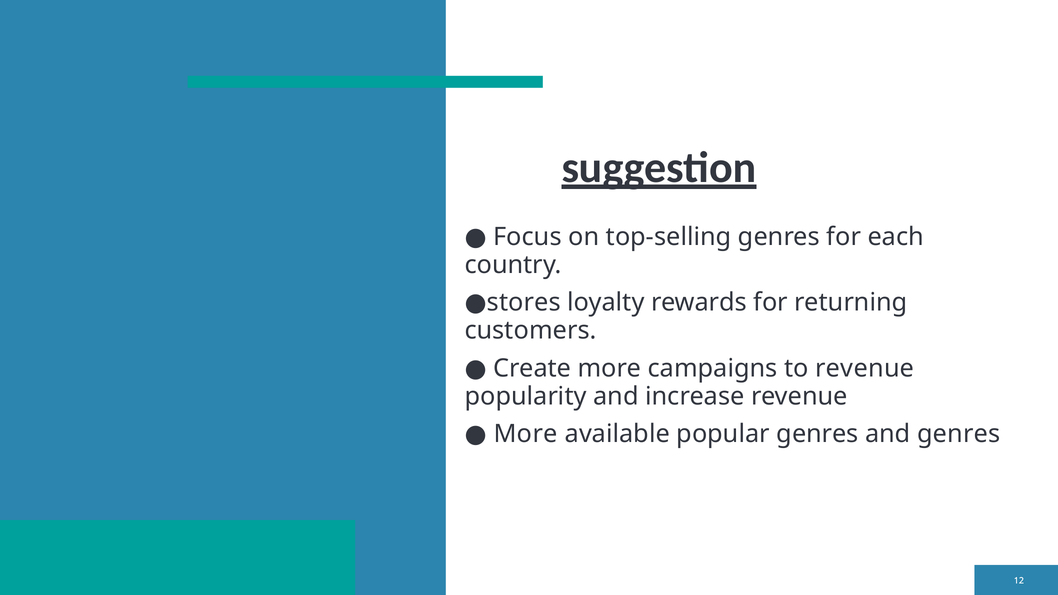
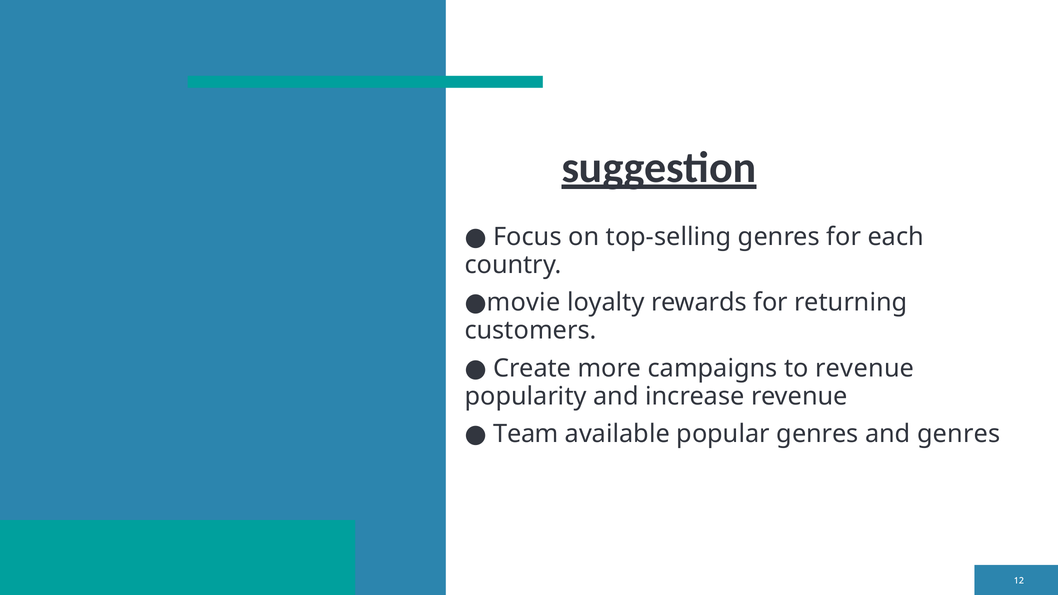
stores: stores -> movie (524, 303)
More: More -> Team (526, 434)
